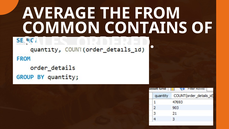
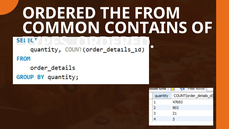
AVERAGE: AVERAGE -> ORDERED (59, 13)
SALES: SALES -> TYPES (45, 42)
